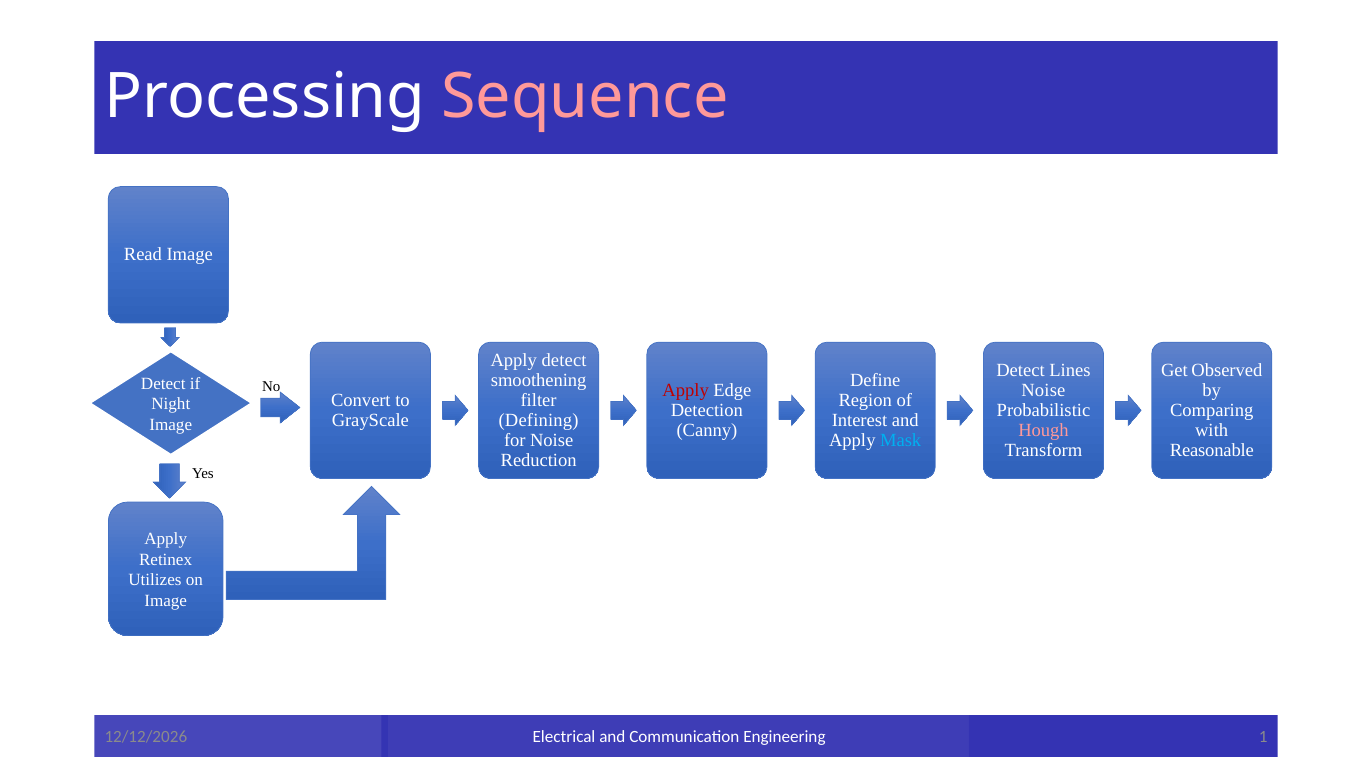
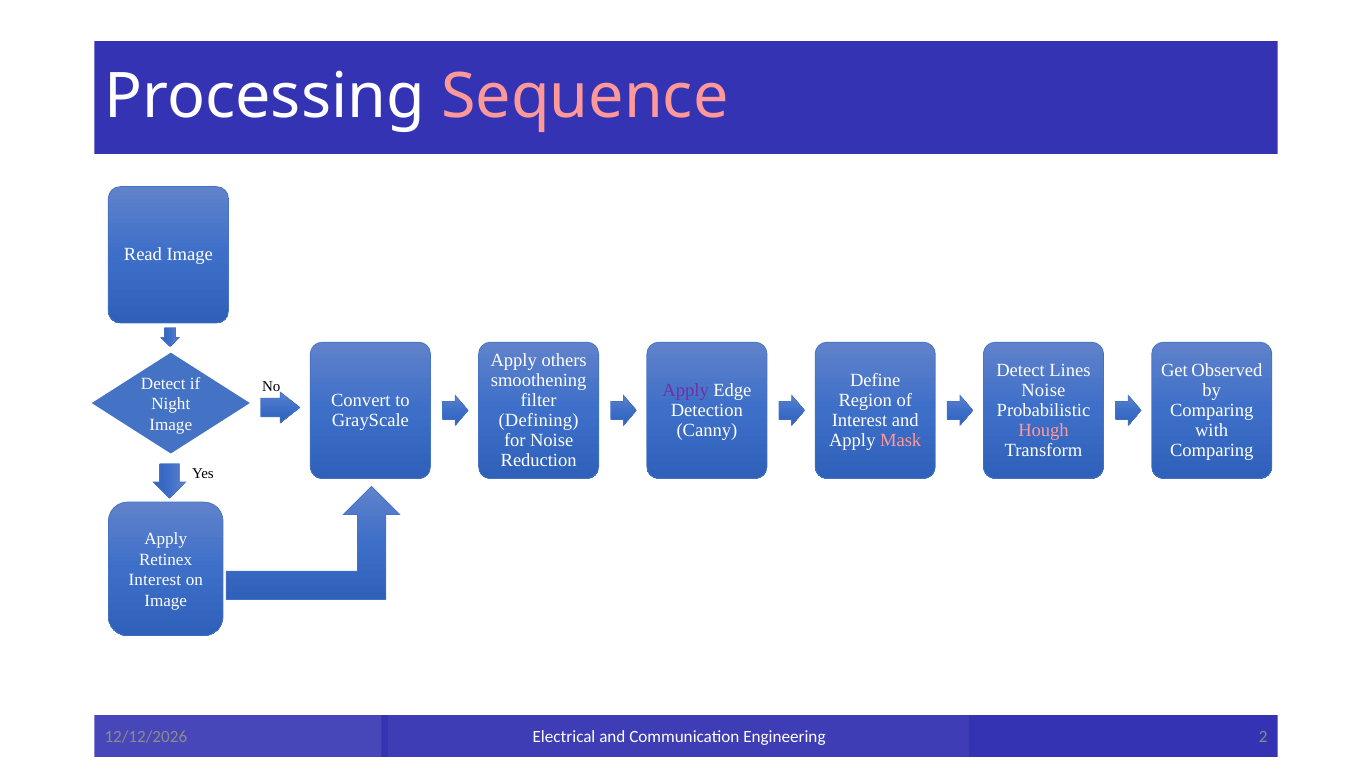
Apply detect: detect -> others (564, 360)
Apply colour: red -> purple (686, 390)
Mask colour: light blue -> pink (901, 440)
Reasonable: Reasonable -> Comparing (1212, 450)
Utilizes: Utilizes -> Interest (155, 580)
1: 1 -> 2 (1263, 737)
